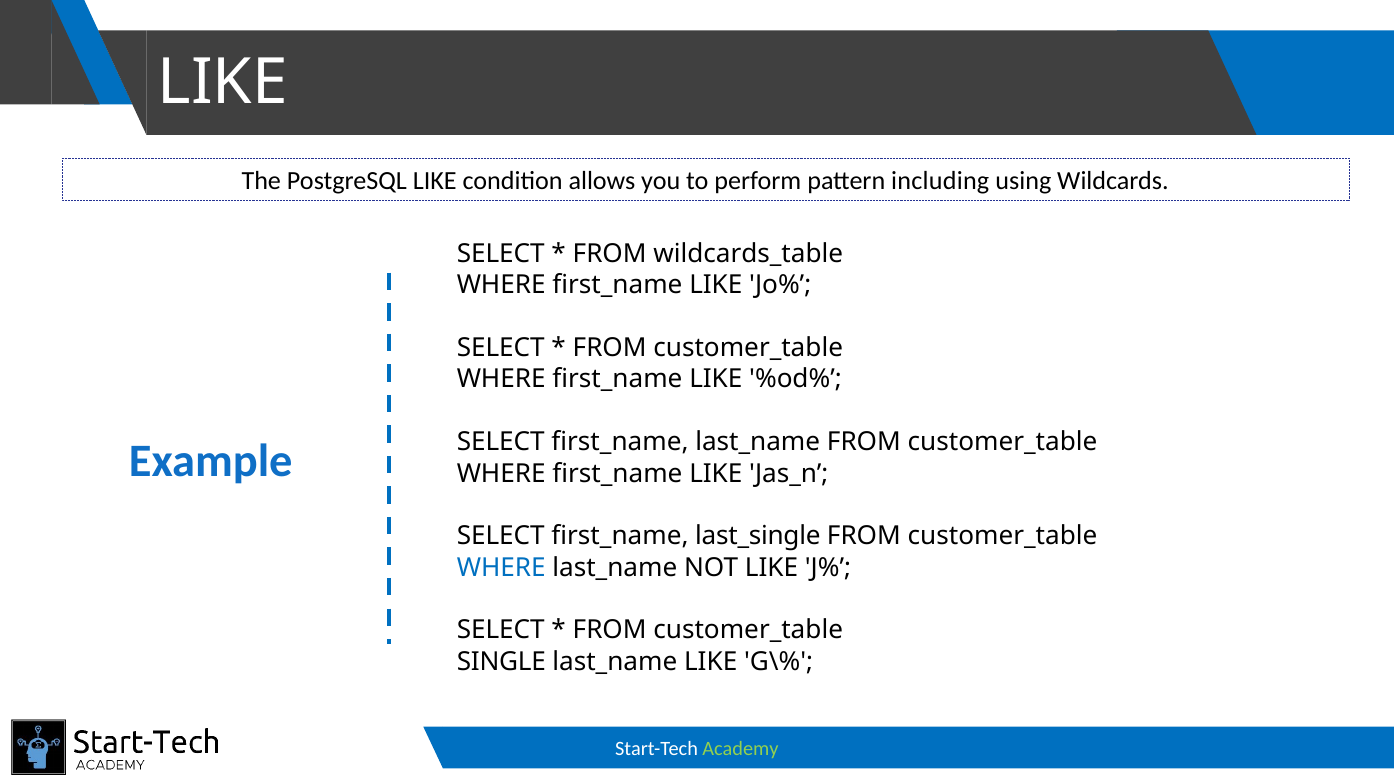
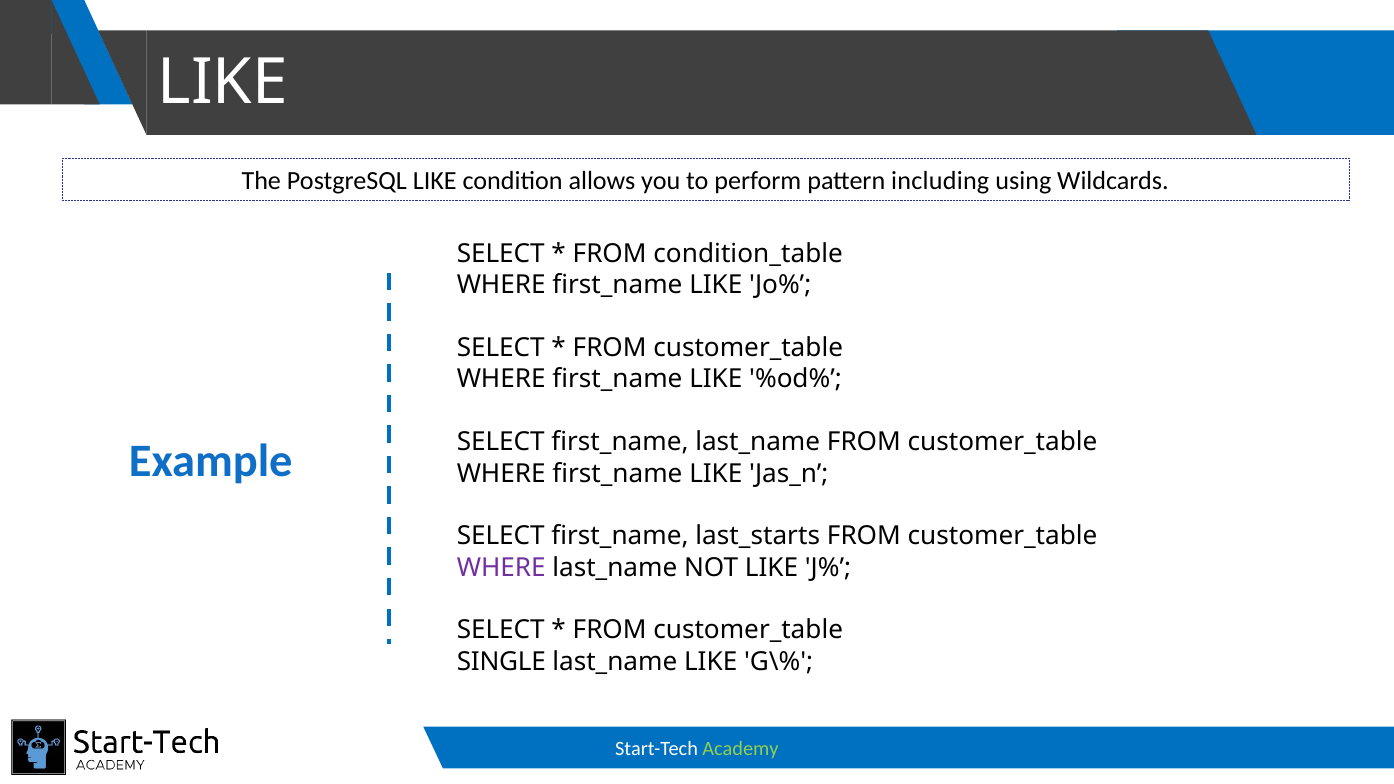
wildcards_table: wildcards_table -> condition_table (748, 254)
last_single: last_single -> last_starts (758, 536)
WHERE colour: blue -> purple (501, 568)
